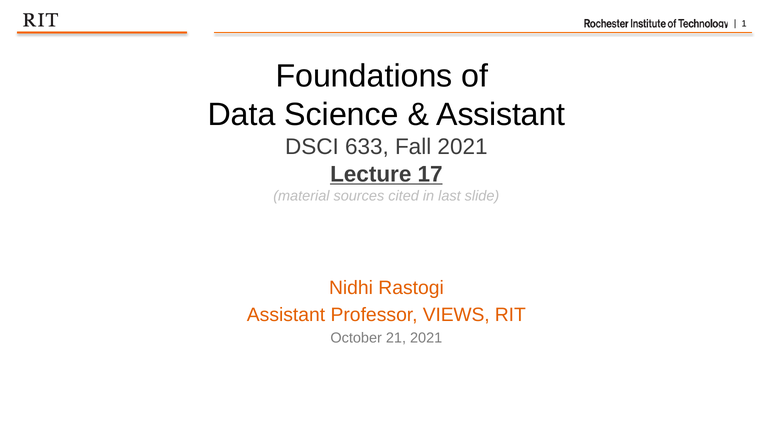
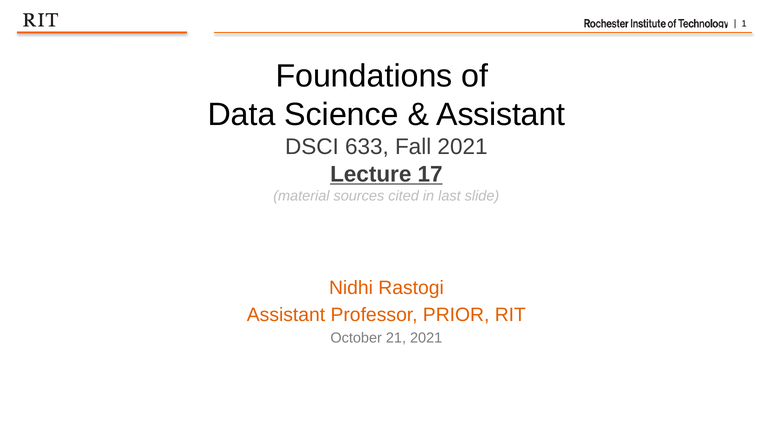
VIEWS: VIEWS -> PRIOR (456, 315)
